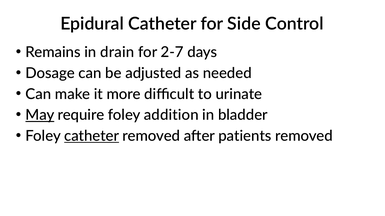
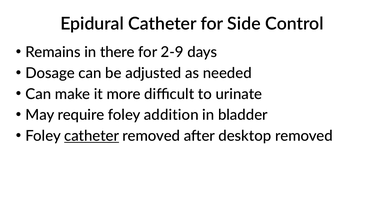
drain: drain -> there (117, 52)
2-7: 2-7 -> 2-9 (172, 52)
May underline: present -> none (40, 115)
patients: patients -> desktop (245, 136)
